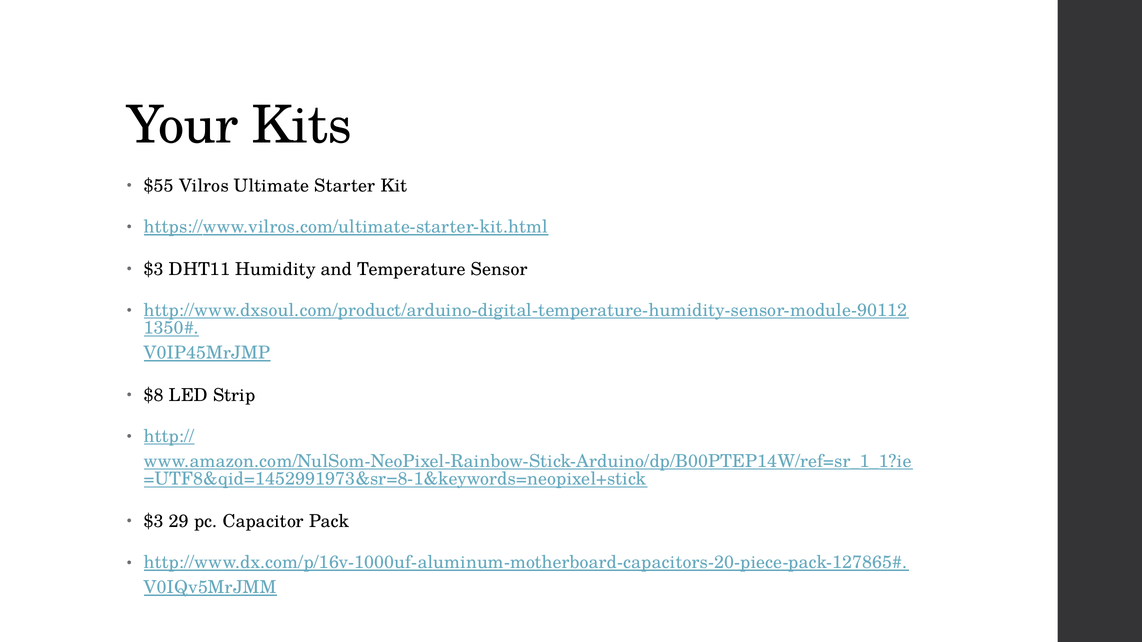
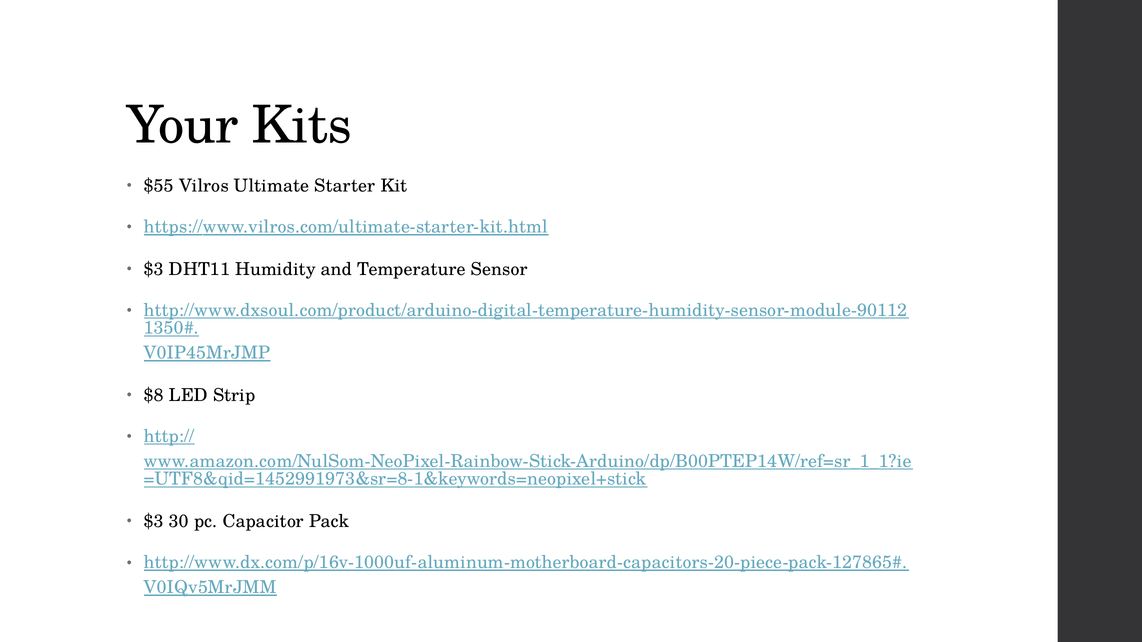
29: 29 -> 30 (179, 522)
